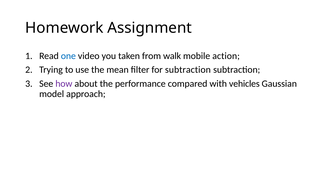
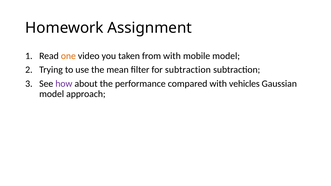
one colour: blue -> orange (68, 56)
from walk: walk -> with (172, 56)
mobile action: action -> model (226, 56)
